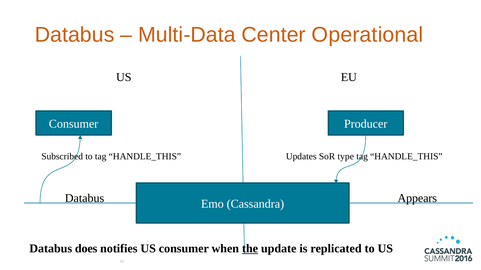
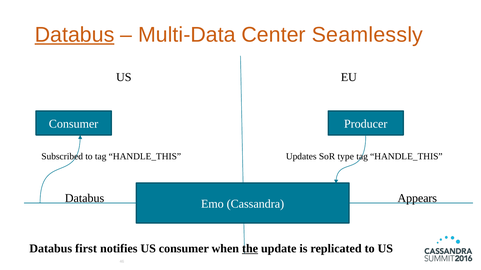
Databus underline: none -> present (75, 35)
Operational: Operational -> Seamlessly (367, 35)
does: does -> first (86, 249)
